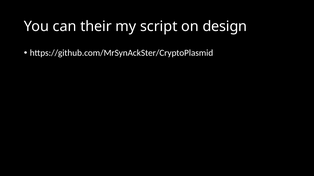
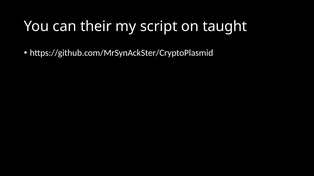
design: design -> taught (225, 26)
